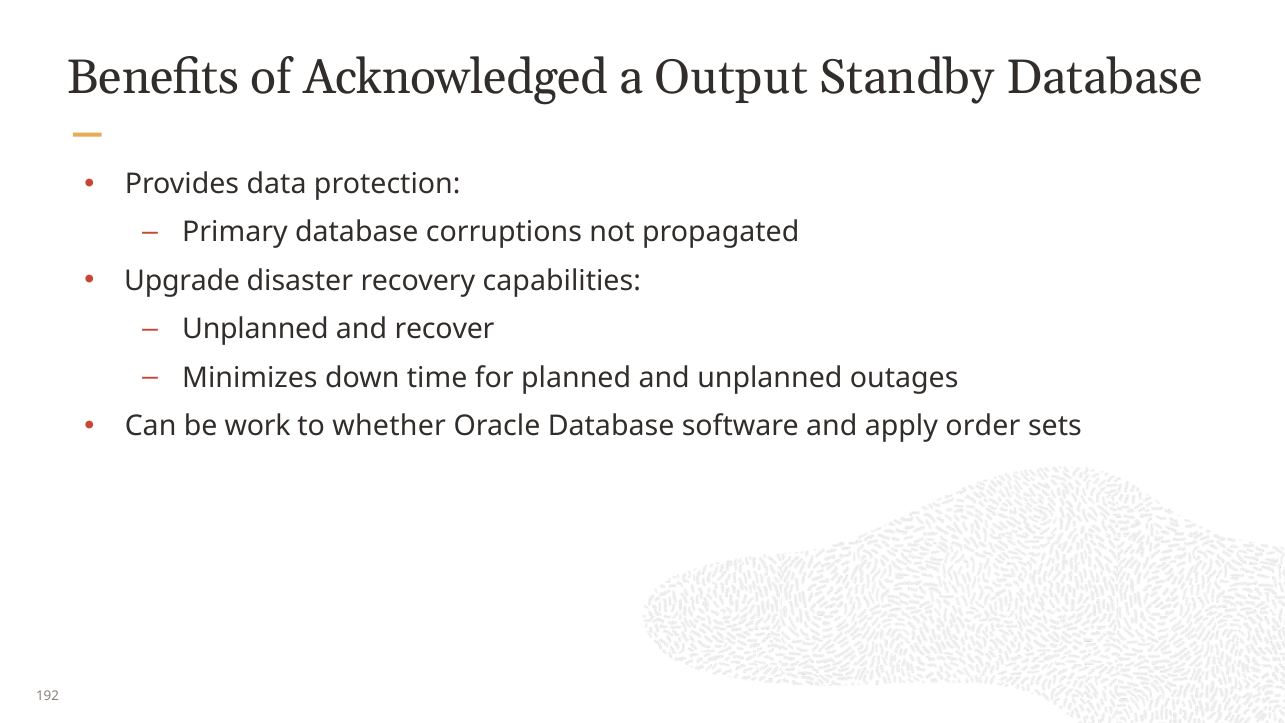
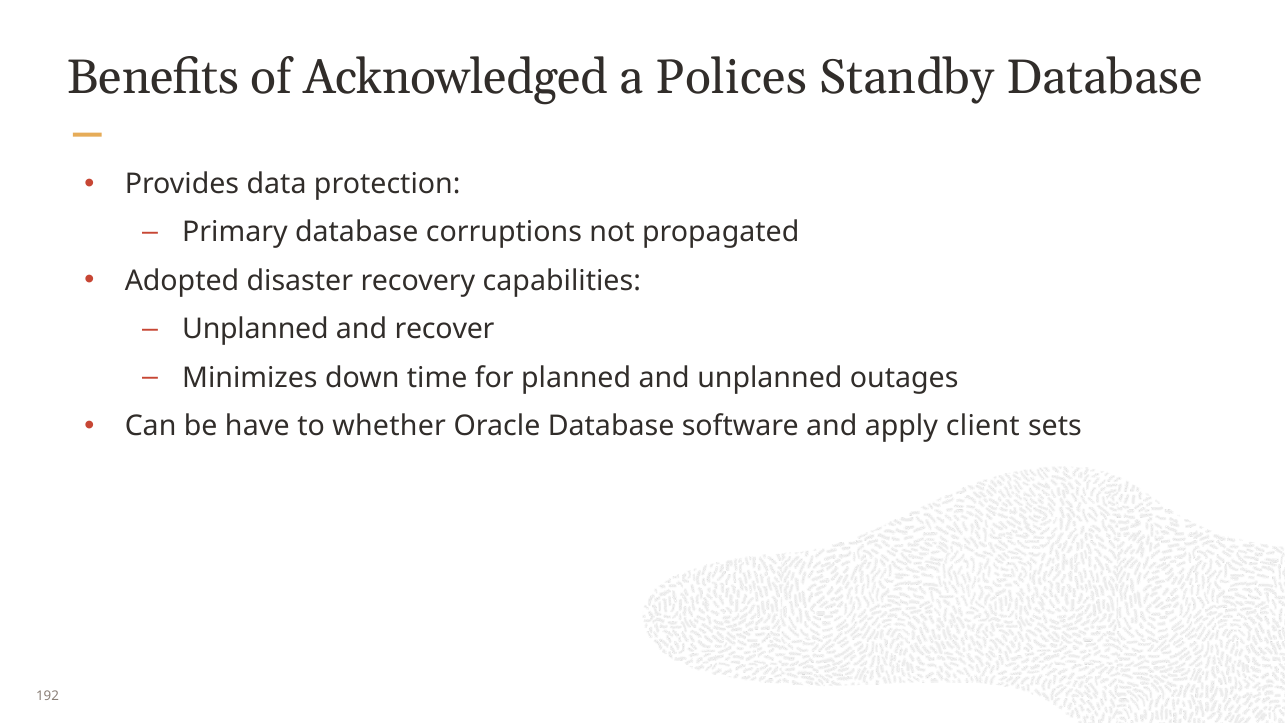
Output: Output -> Polices (731, 77)
Upgrade: Upgrade -> Adopted (182, 281)
work: work -> have (257, 426)
order: order -> client (983, 426)
